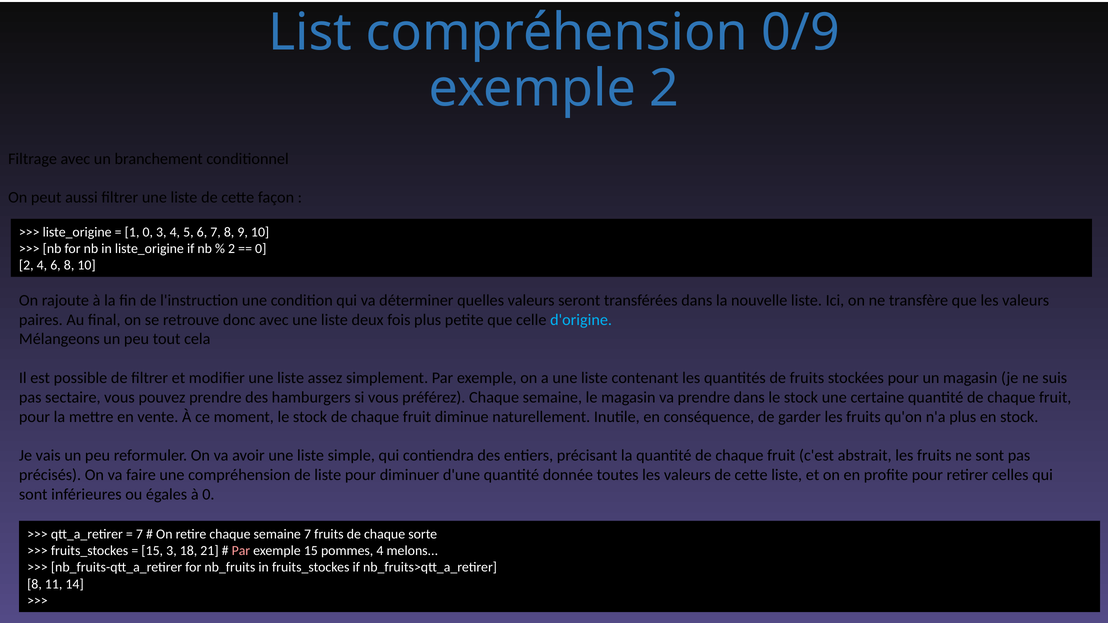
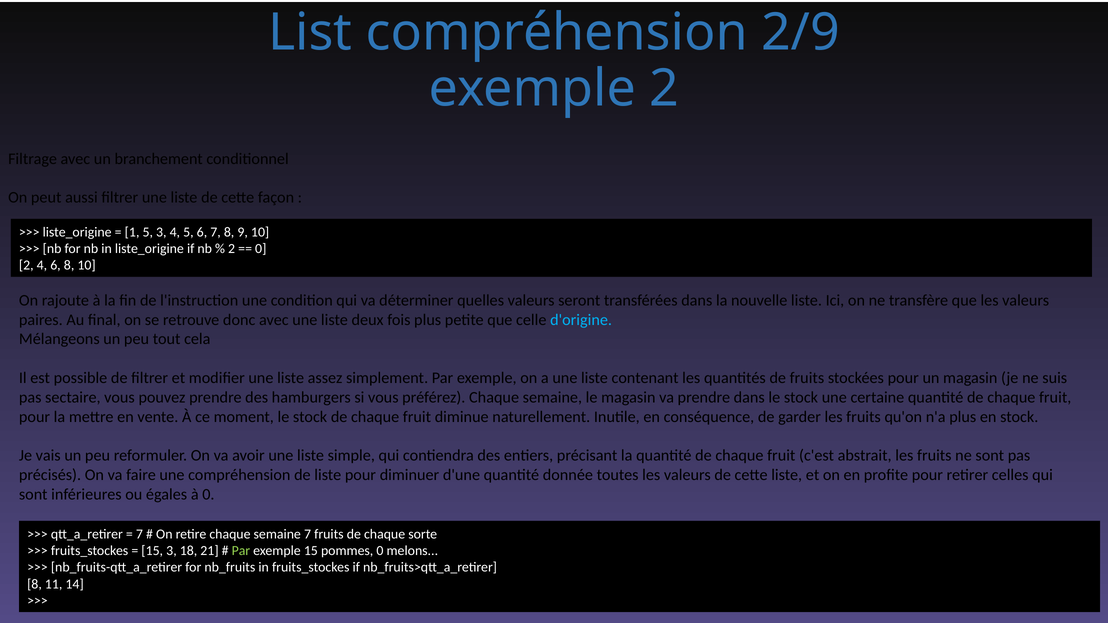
0/9: 0/9 -> 2/9 (800, 33)
1 0: 0 -> 5 (148, 232)
Par colour: pink -> light green (241, 551)
pommes 4: 4 -> 0 (380, 551)
